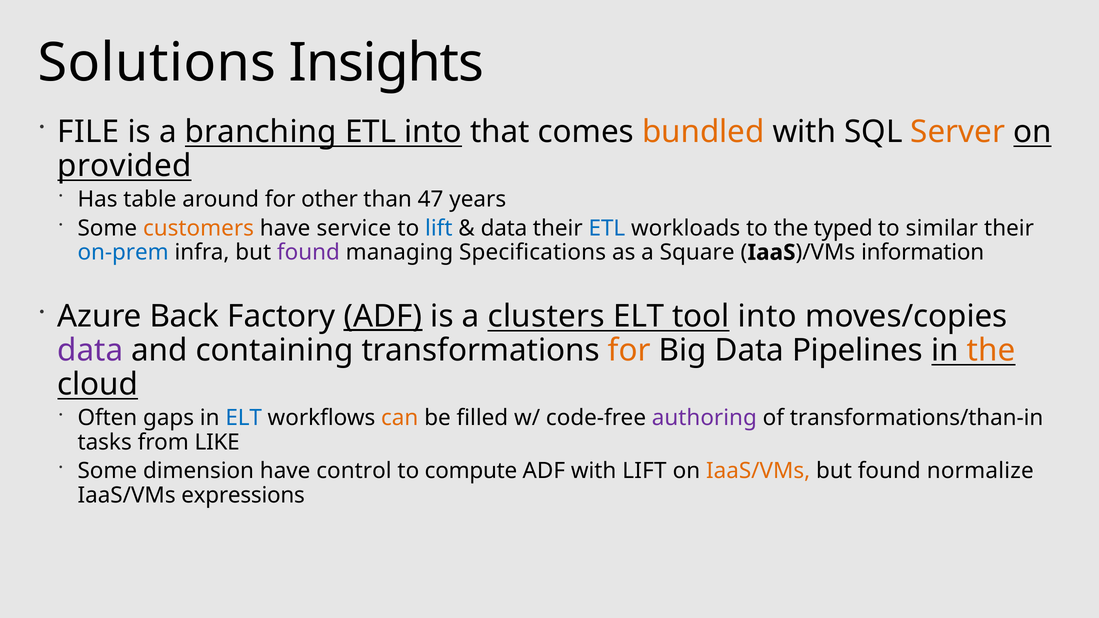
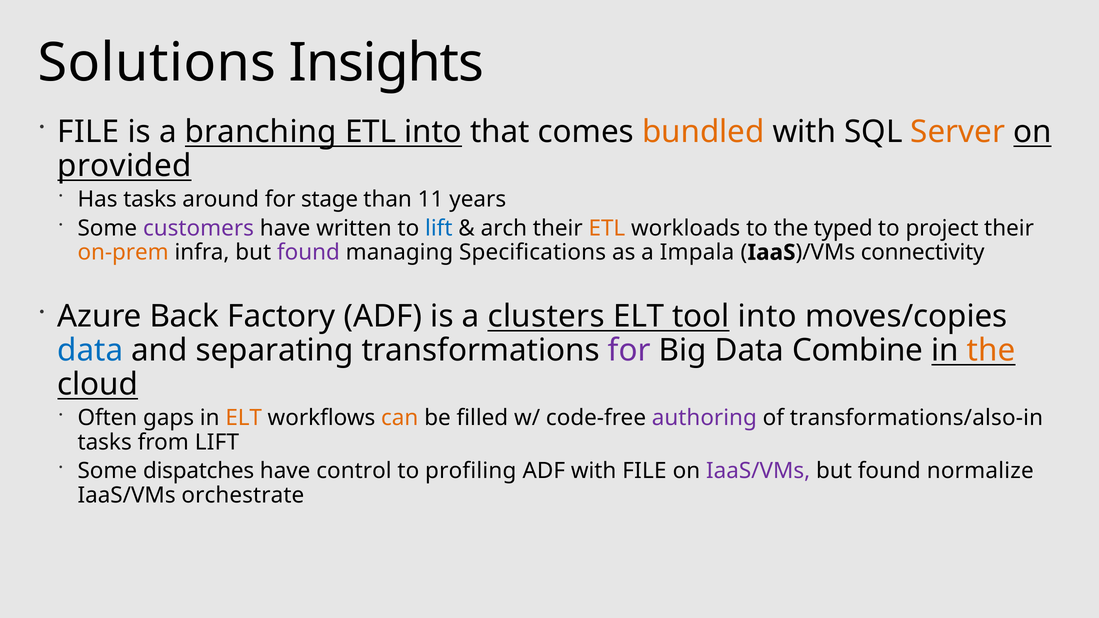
Has table: table -> tasks (150, 199)
other: other -> stage (330, 199)
47: 47 -> 11 (431, 199)
customers colour: orange -> purple (198, 228)
service: service -> written (354, 228)
data: data -> arch (504, 228)
ETL colour: blue -> orange (607, 228)
similar: similar -> project (942, 228)
on-prem colour: blue -> orange (123, 252)
Square: Square -> Impala (697, 252)
information: information -> connectivity (923, 252)
ADF underline: present -> none (383, 317)
data colour: purple -> blue (90, 350)
containing: containing -> separating (275, 350)
for colour: orange -> purple (629, 350)
Pipelines: Pipelines -> Combine (858, 350)
ELT colour: blue -> orange (244, 418)
transformations/than-in: transformations/than-in -> transformations/also-in (916, 418)
from LIKE: LIKE -> LIFT (217, 442)
dimension: dimension -> dispatches (199, 471)
compute: compute -> profiling (471, 471)
with LIFT: LIFT -> FILE (644, 471)
IaaS/VMs colour: orange -> purple (758, 471)
expressions: expressions -> orchestrate (243, 495)
